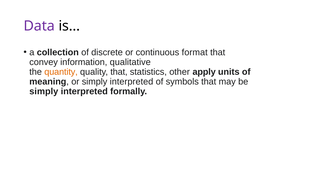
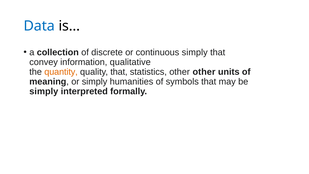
Data colour: purple -> blue (39, 26)
continuous format: format -> simply (195, 52)
other apply: apply -> other (204, 72)
or simply interpreted: interpreted -> humanities (132, 81)
